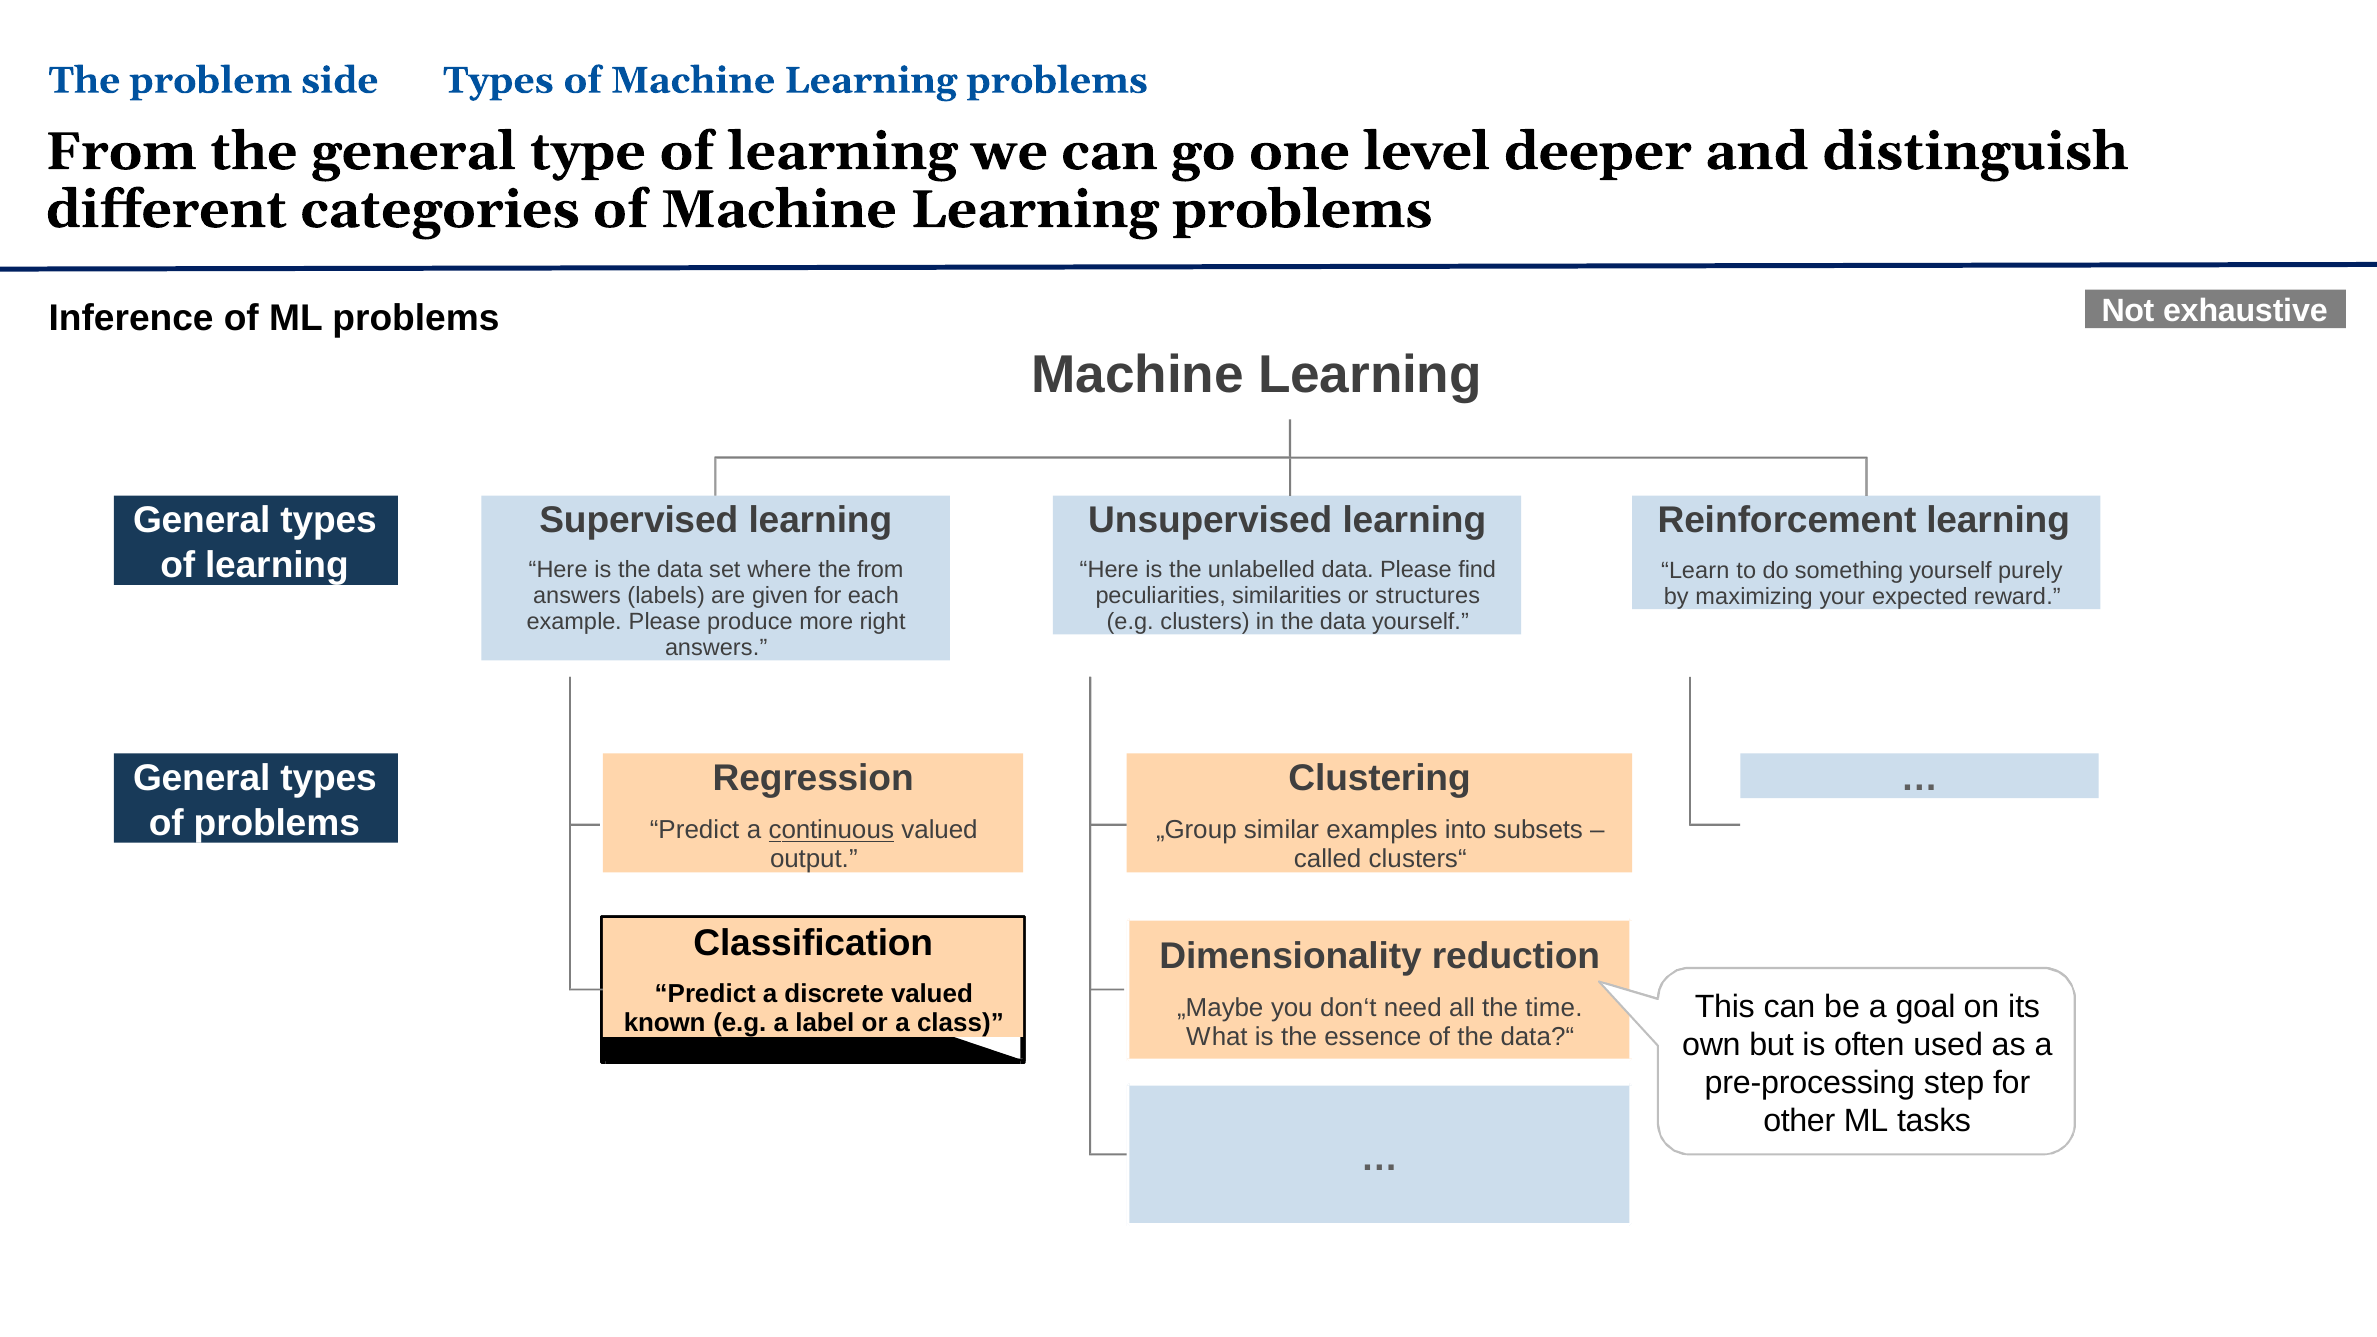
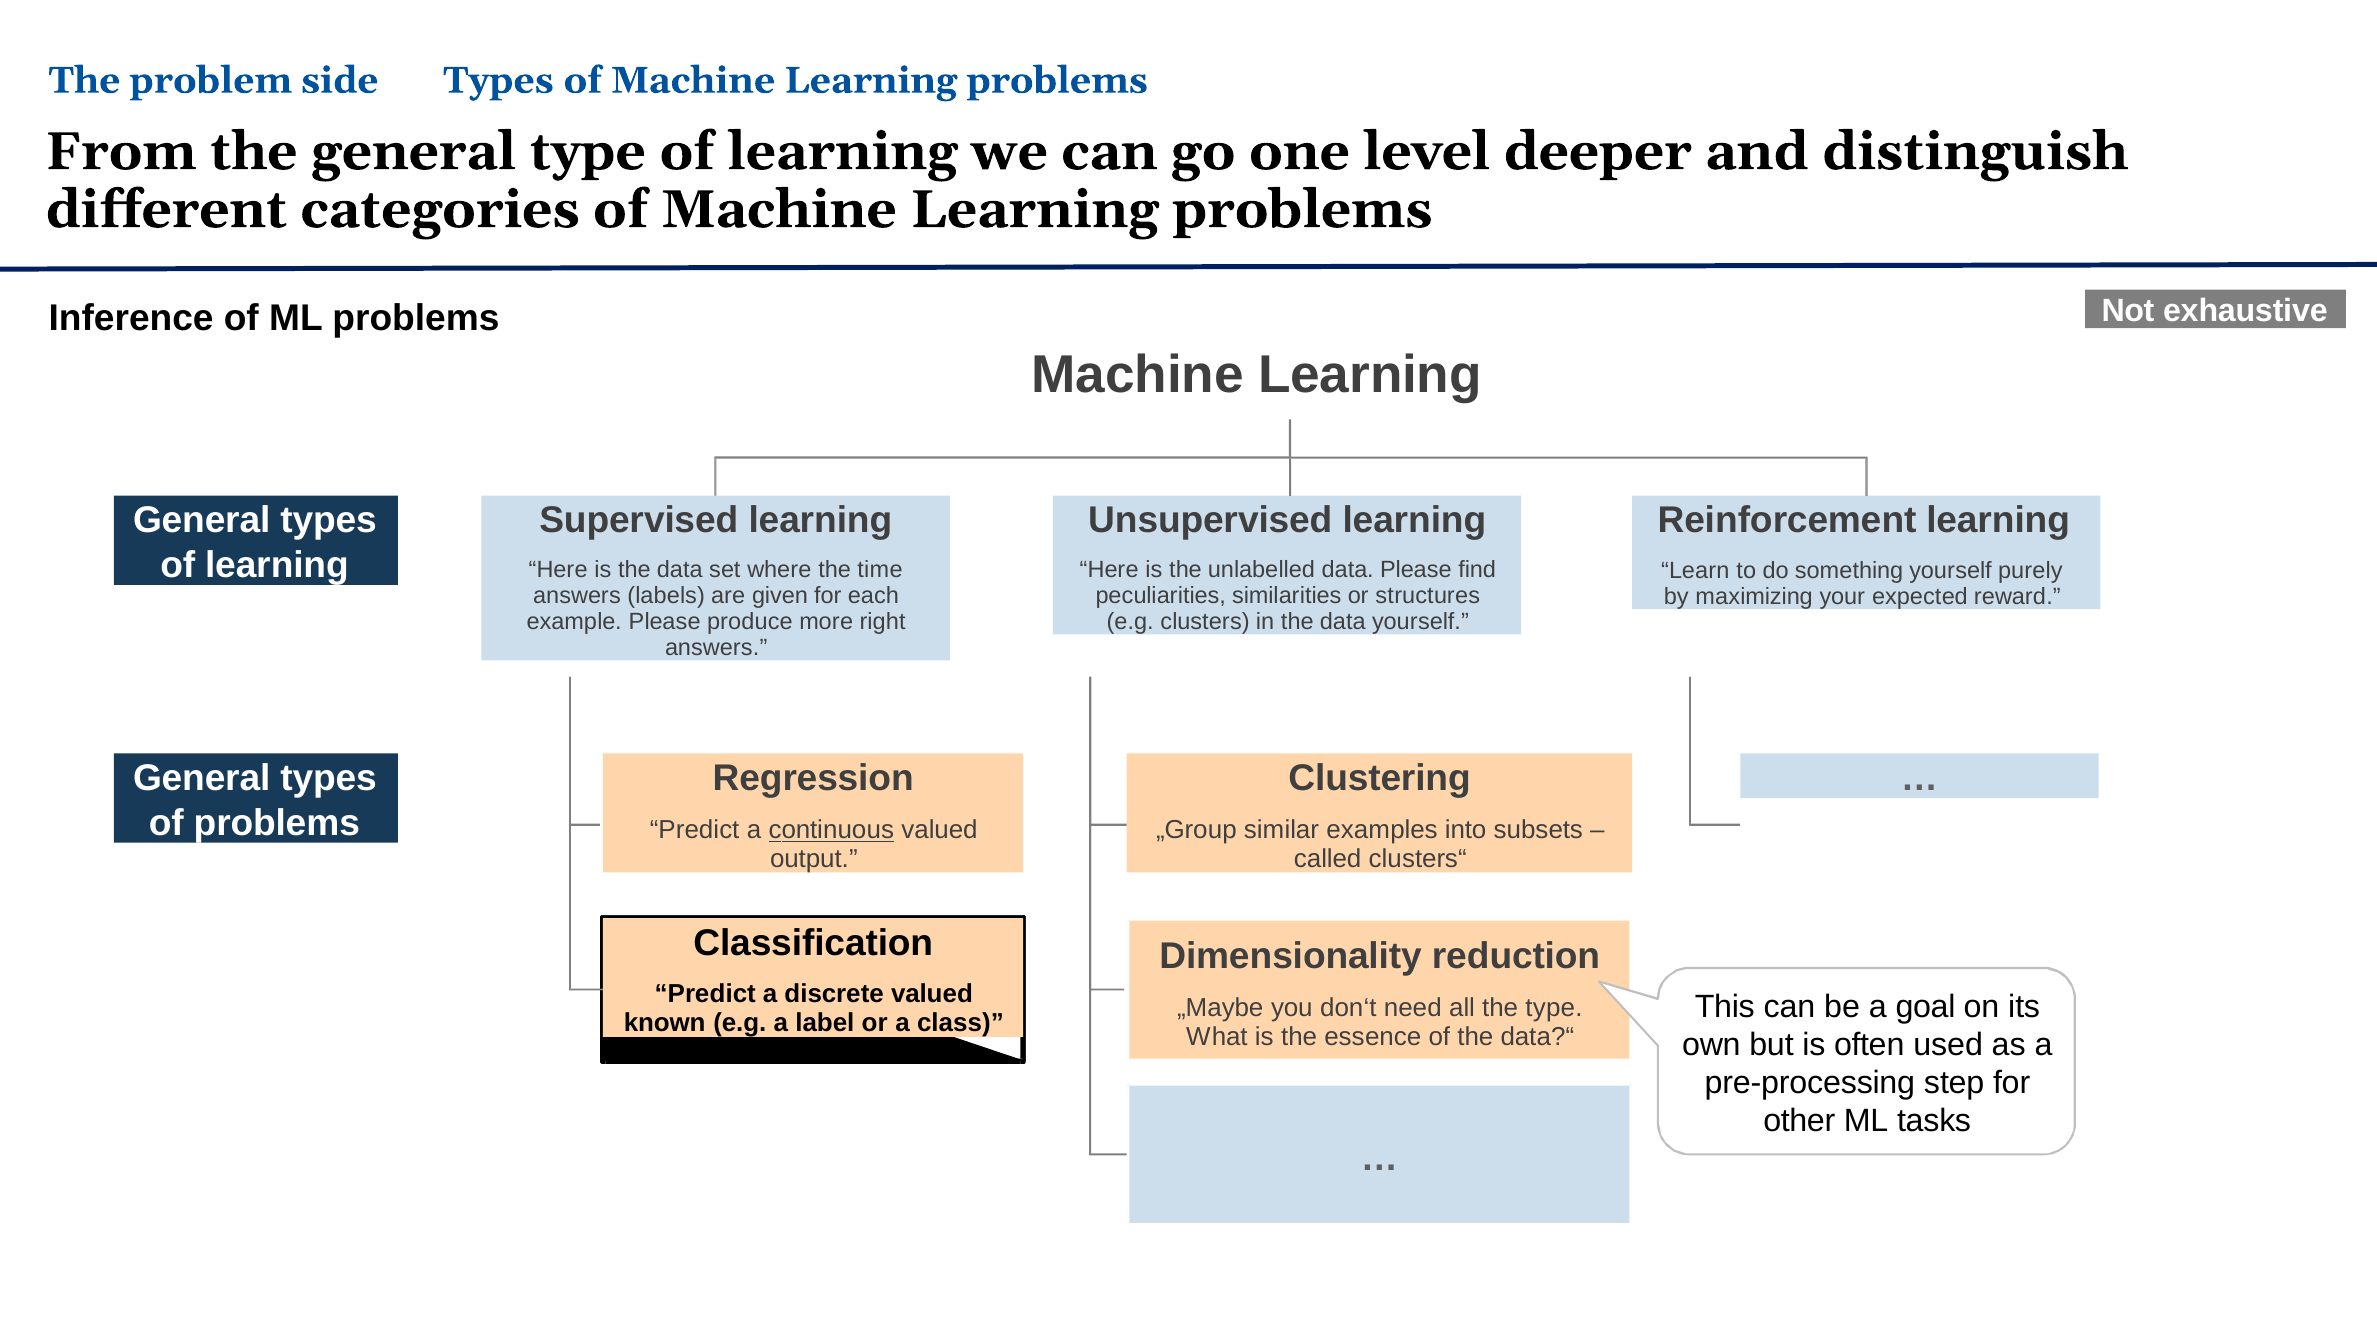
the from: from -> time (880, 569)
the time: time -> type (1554, 1008)
